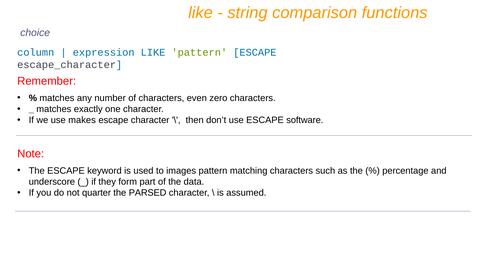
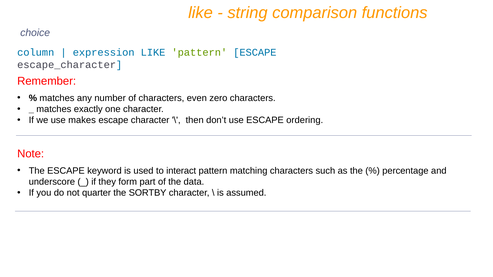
software: software -> ordering (305, 120)
images: images -> interact (181, 171)
PARSED: PARSED -> SORTBY (148, 193)
